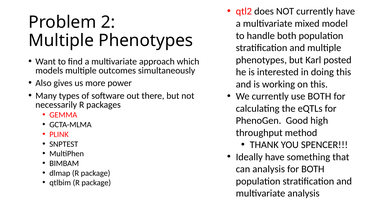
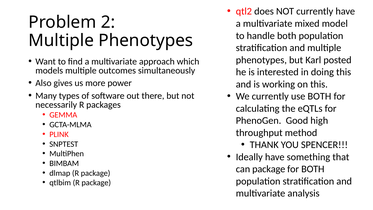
can analysis: analysis -> package (269, 169)
